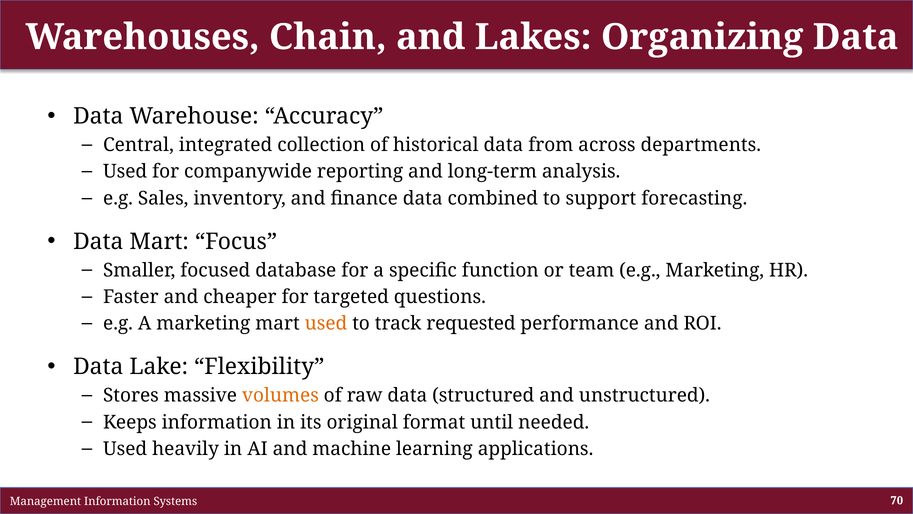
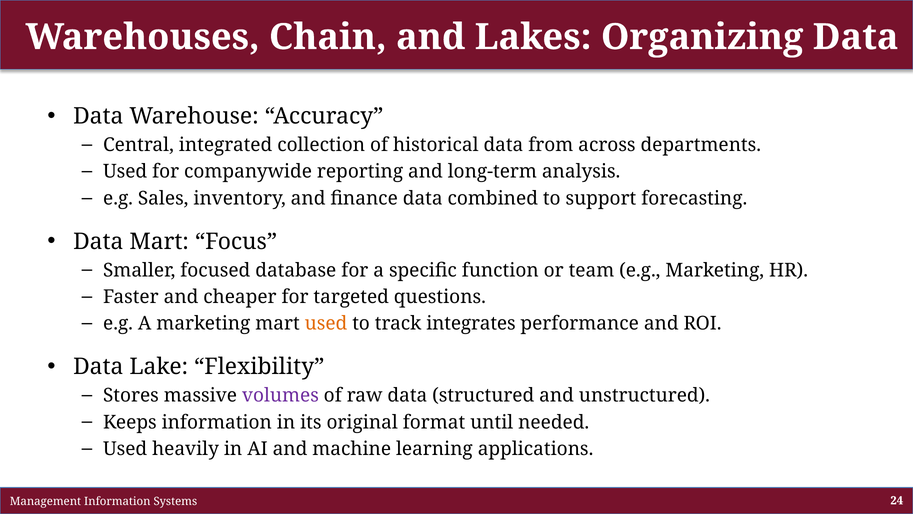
requested: requested -> integrates (471, 323)
volumes colour: orange -> purple (280, 395)
70: 70 -> 24 (897, 500)
